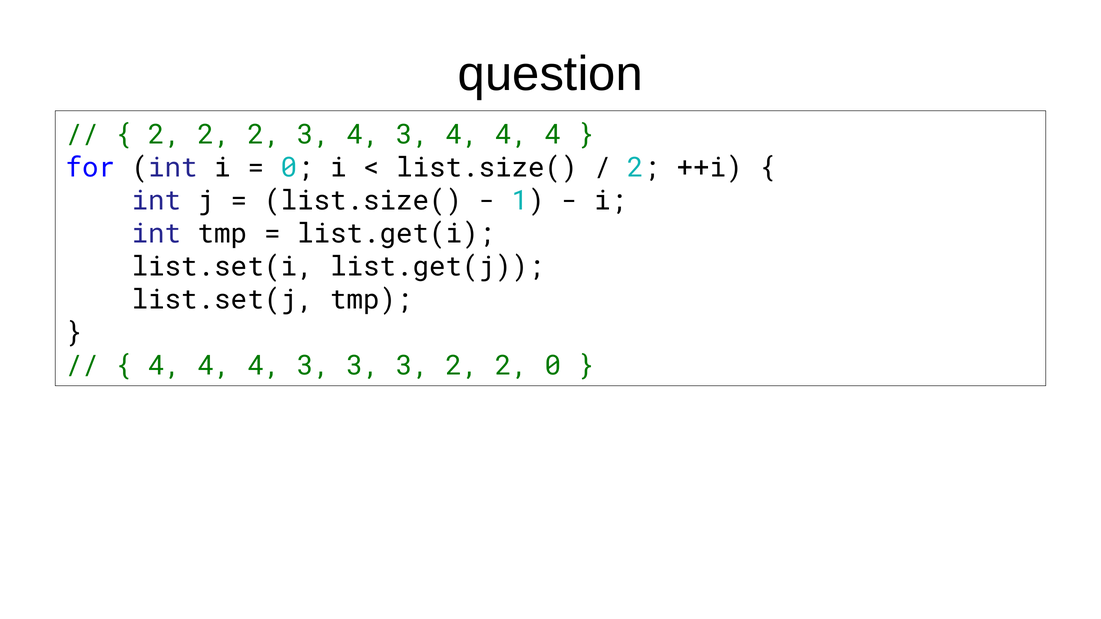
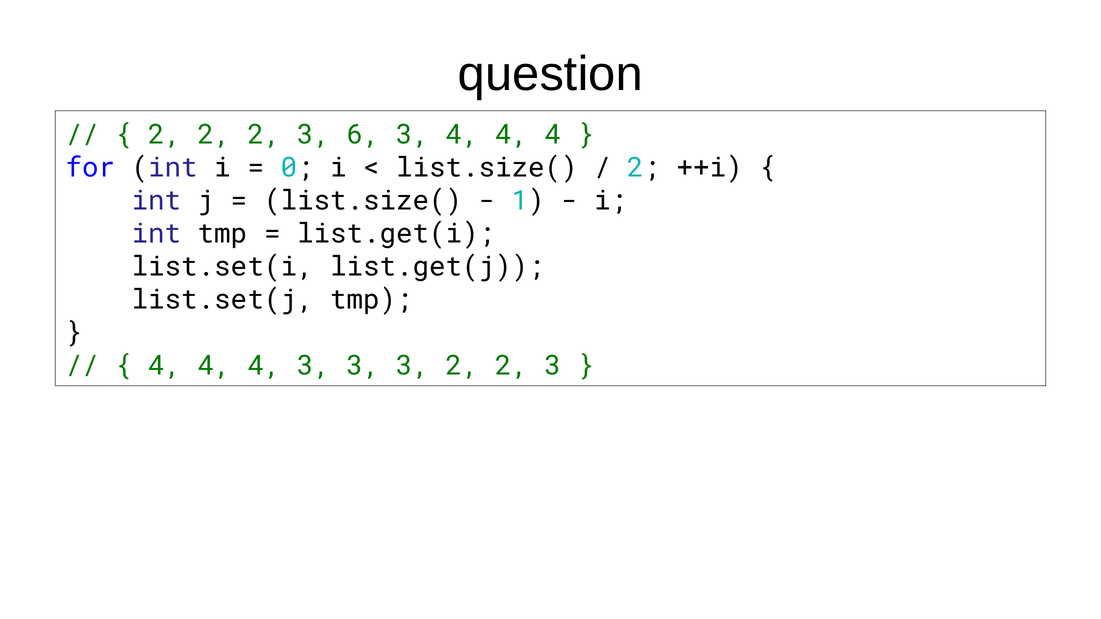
2 3 4: 4 -> 6 (363, 135)
3 2 2 0: 0 -> 3 (553, 366)
